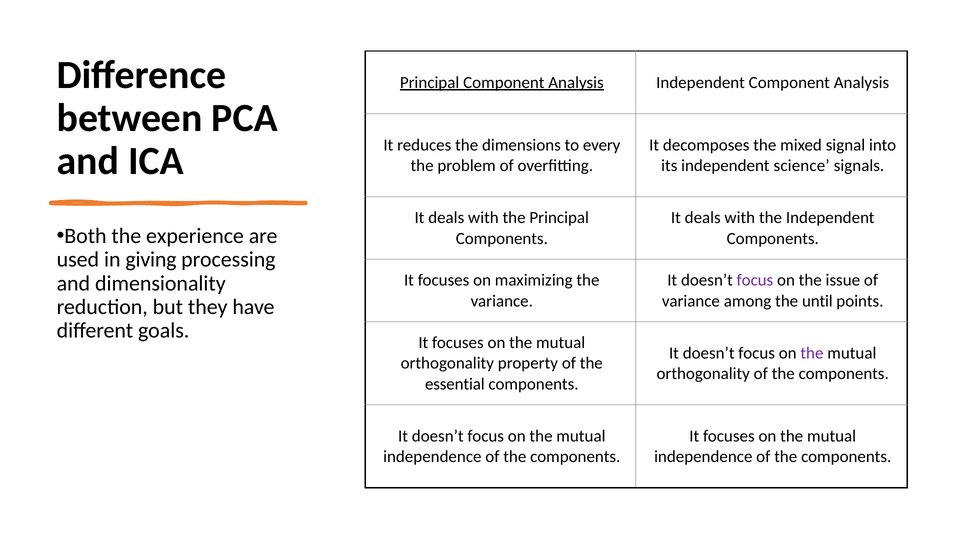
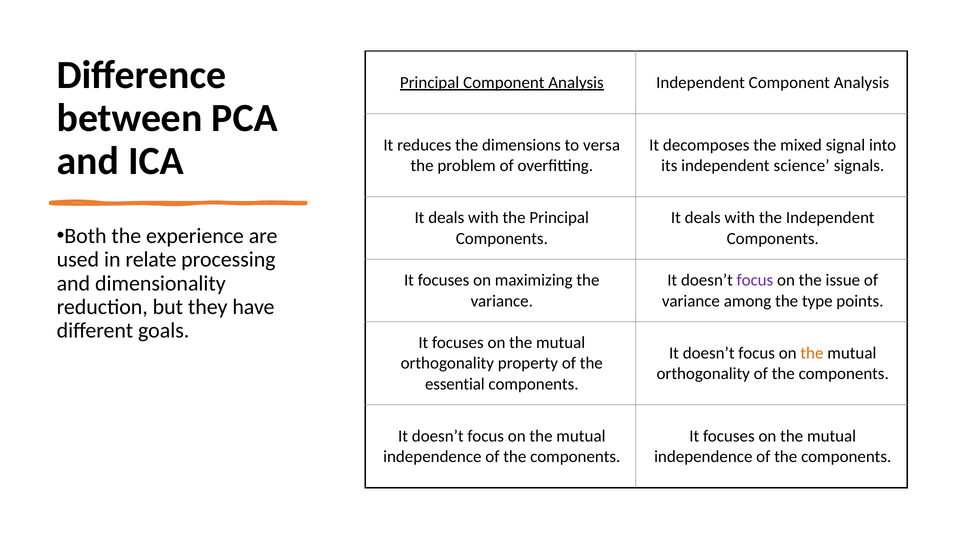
every: every -> versa (602, 145)
giving: giving -> relate (151, 259)
until: until -> type (817, 301)
the colour: purple -> orange (812, 353)
